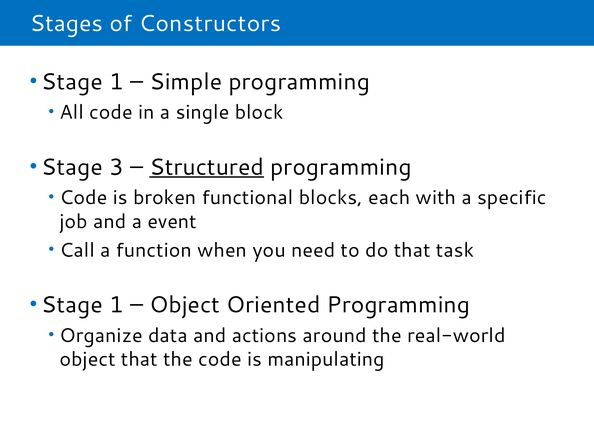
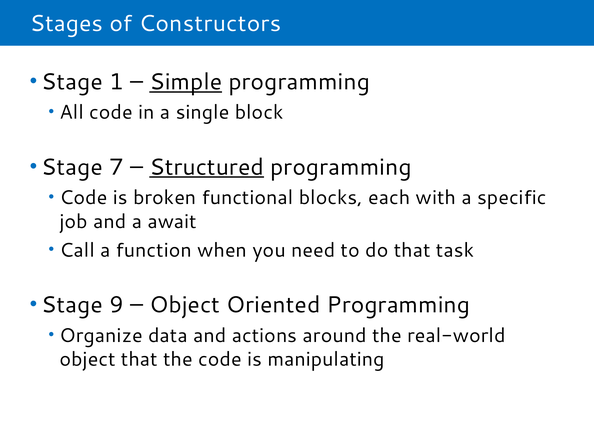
Simple underline: none -> present (186, 82)
3: 3 -> 7 (116, 167)
event: event -> await (172, 221)
1: 1 -> 9 (116, 305)
